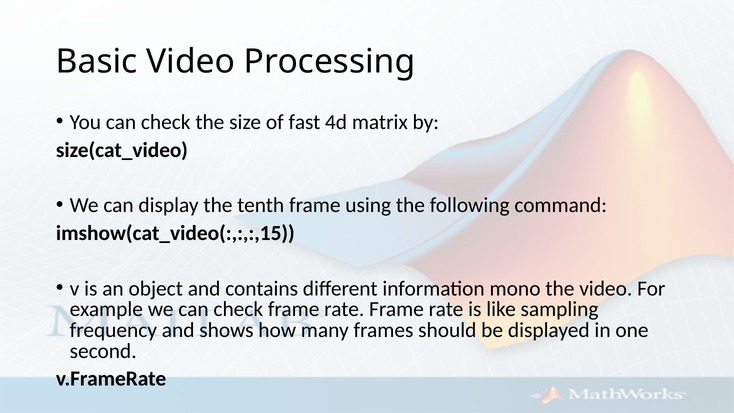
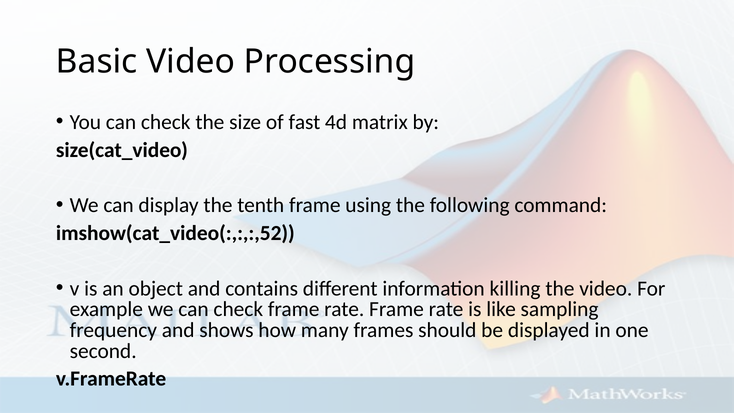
imshow(cat_video(:,:,:,15: imshow(cat_video(:,:,:,15 -> imshow(cat_video(:,:,:,52 (175, 233)
mono: mono -> killing (515, 288)
